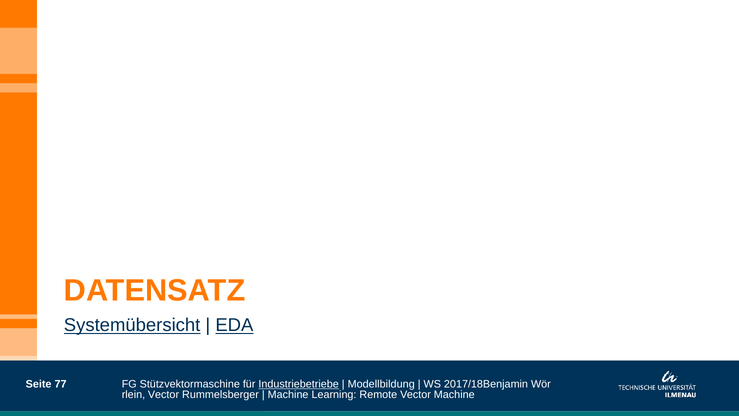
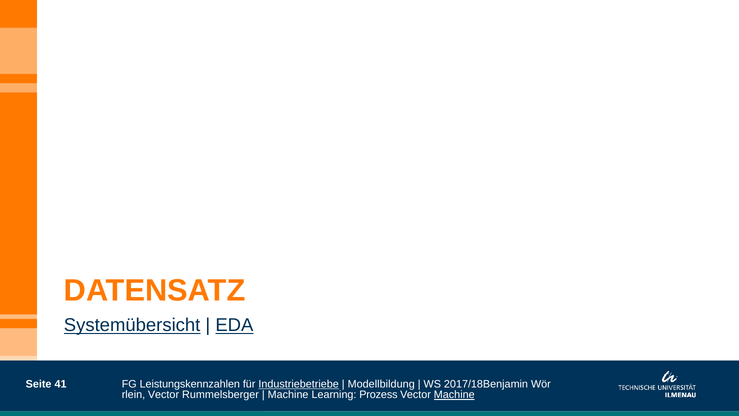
77: 77 -> 41 (61, 384)
Stützvektormaschine: Stützvektormaschine -> Leistungskennzahlen (190, 384)
Remote: Remote -> Prozess (378, 395)
Machine underline: none -> present (454, 395)
